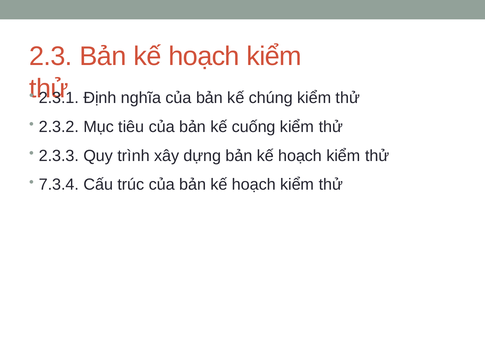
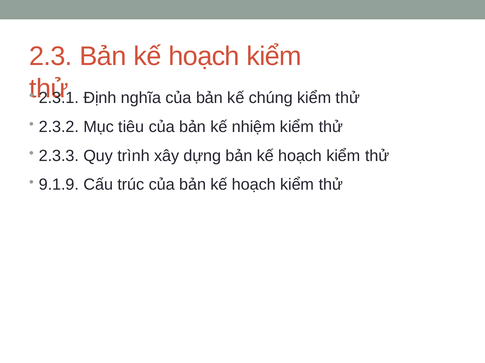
cuống: cuống -> nhiệm (254, 127)
7.3.4: 7.3.4 -> 9.1.9 (59, 185)
